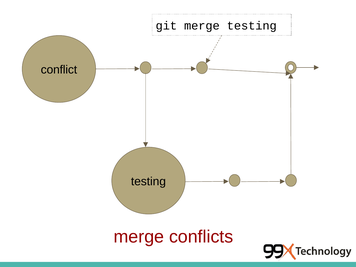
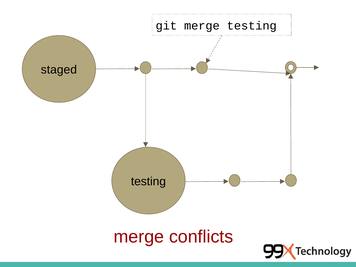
conflict: conflict -> staged (59, 70)
